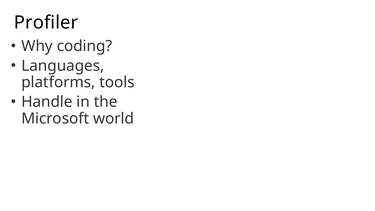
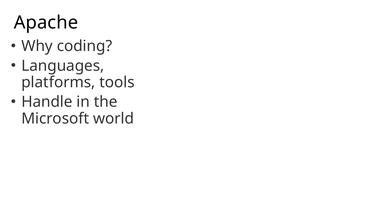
Profiler: Profiler -> Apache (46, 23)
